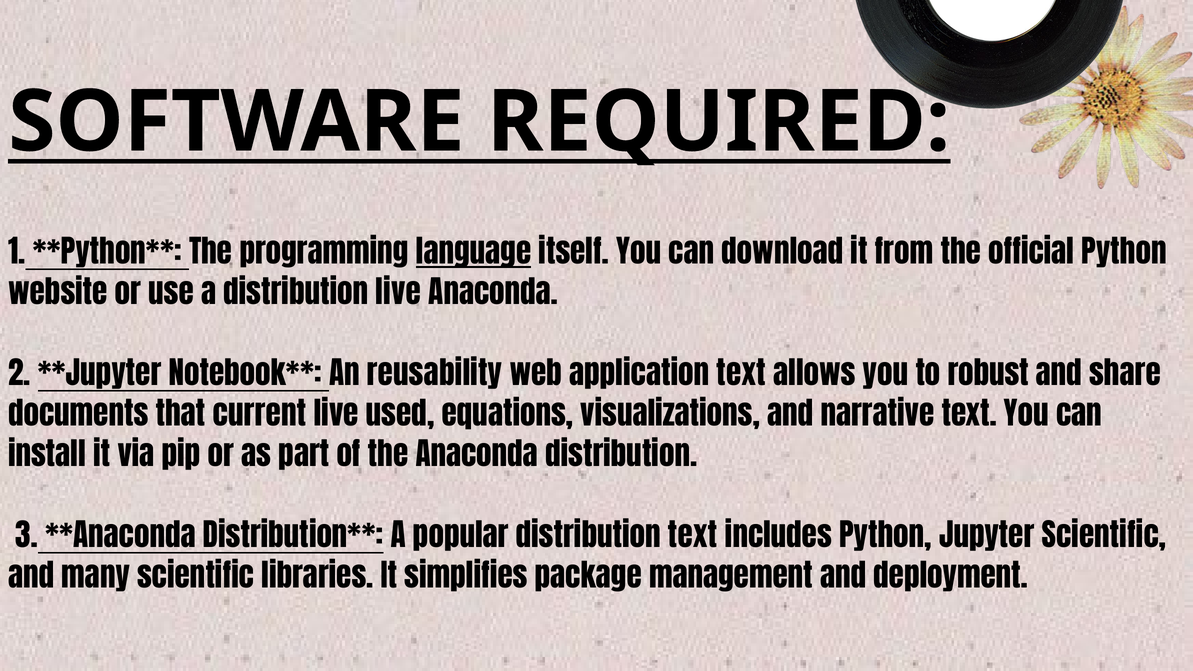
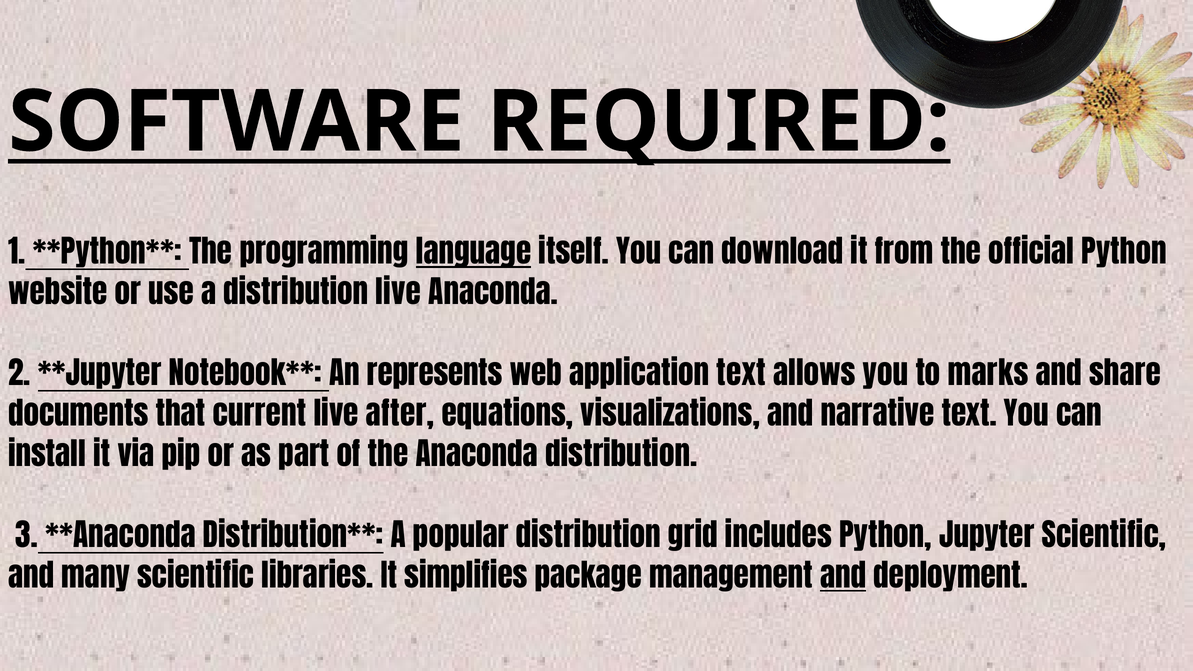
reusability: reusability -> represents (435, 375)
robust: robust -> marks (988, 375)
used: used -> after (400, 415)
distribution text: text -> grid (693, 537)
and underline: none -> present (843, 577)
